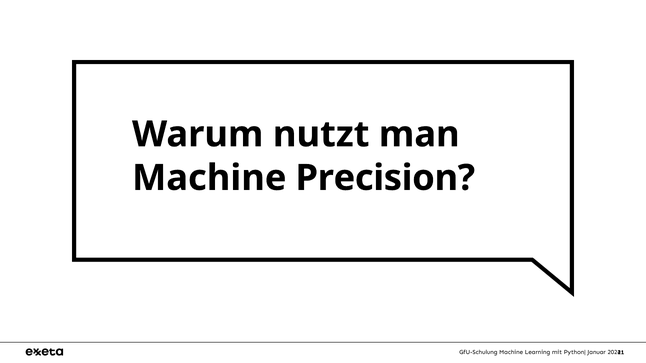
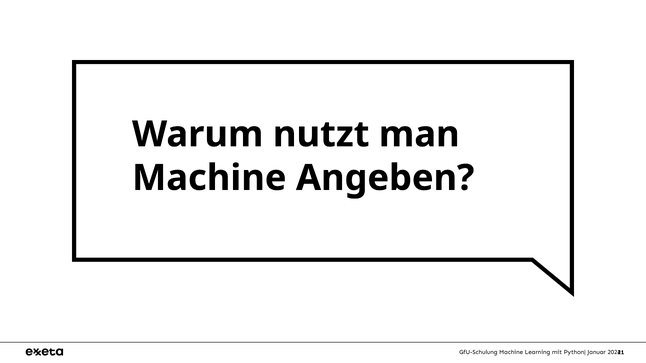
Precision: Precision -> Angeben (385, 178)
